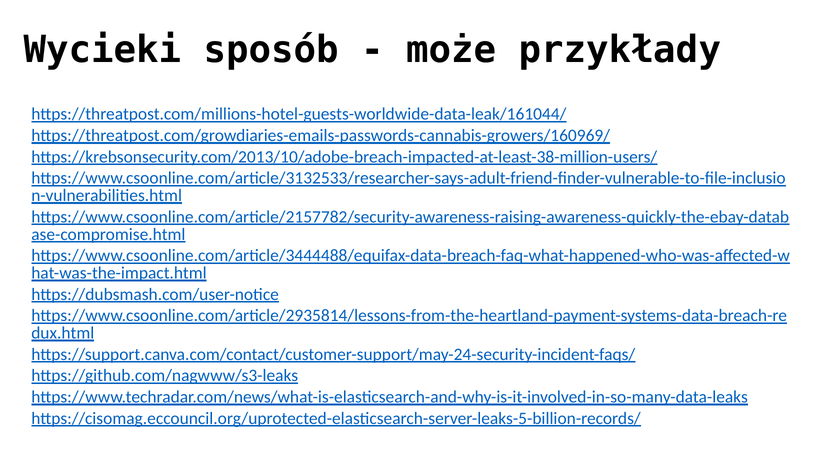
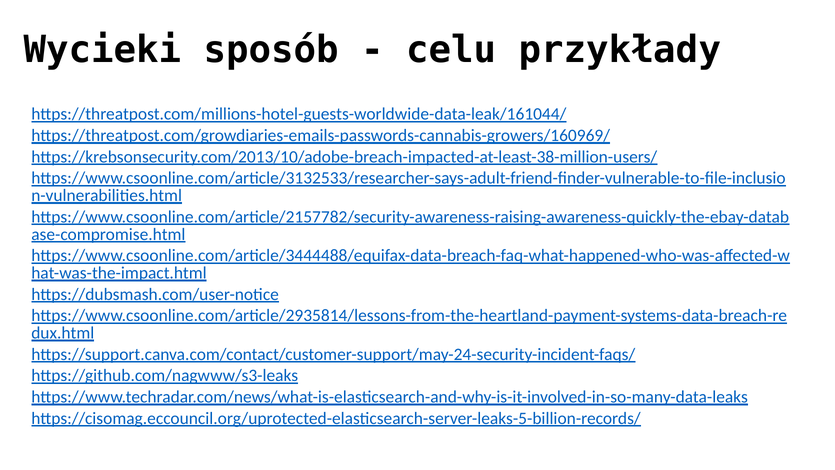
może: może -> celu (451, 50)
